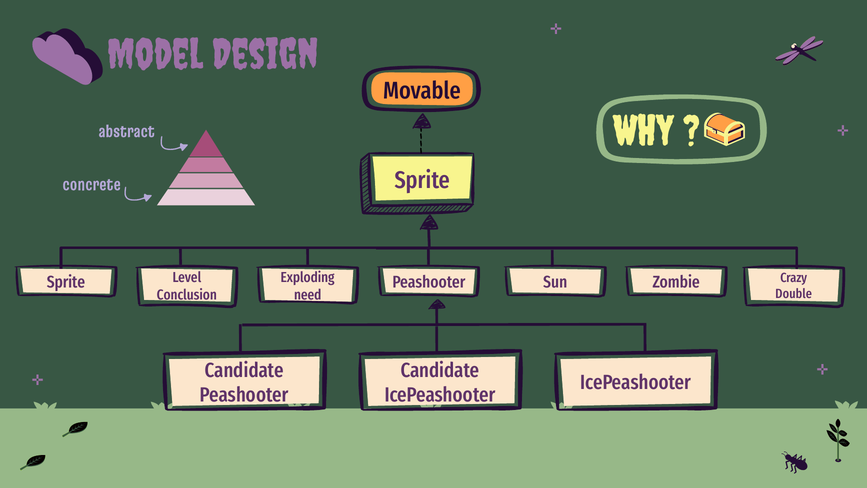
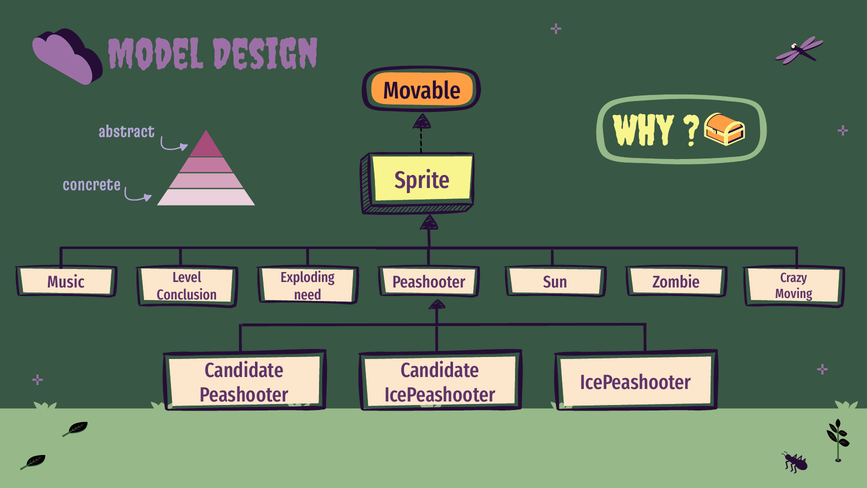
Sprite: Sprite -> Music (66, 282)
Double: Double -> Moving (794, 294)
